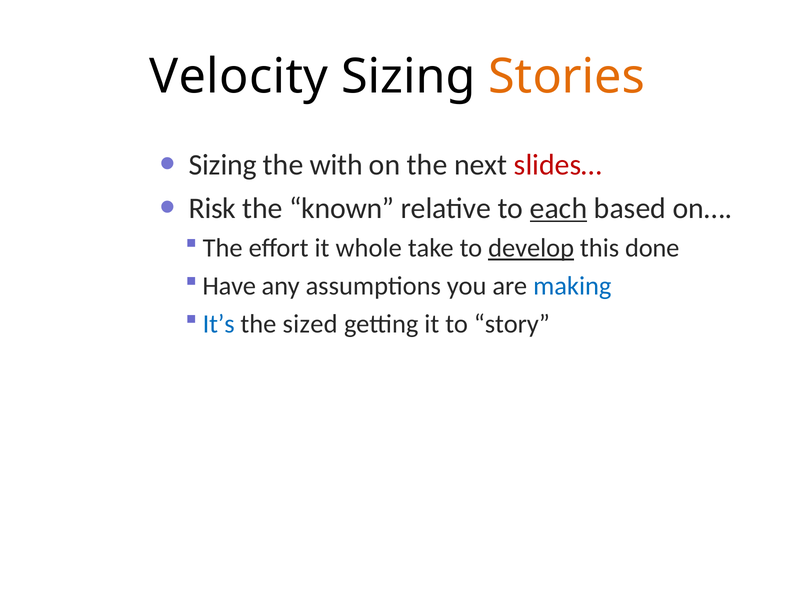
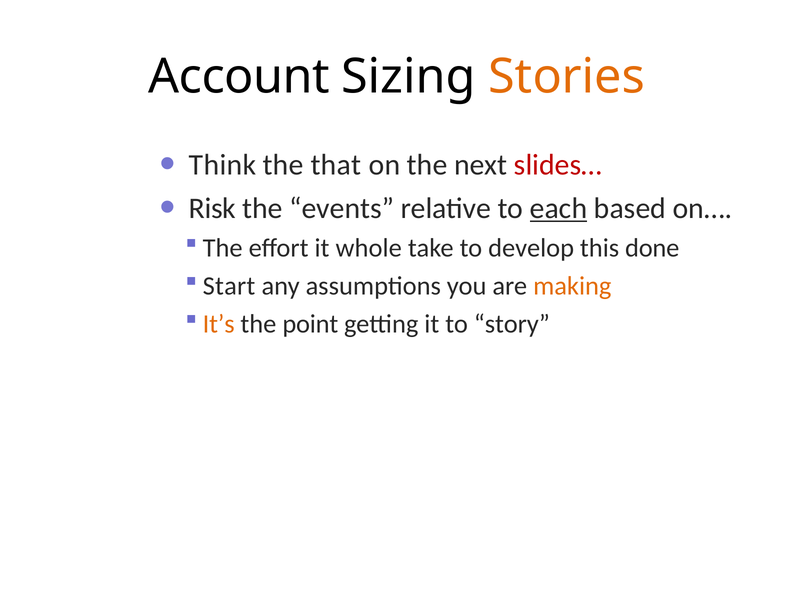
Velocity: Velocity -> Account (239, 77)
Sizing: Sizing -> Think (223, 165)
with: with -> that (336, 165)
known: known -> events (342, 208)
develop underline: present -> none (531, 248)
Have: Have -> Start (229, 286)
making colour: blue -> orange (572, 286)
It’s colour: blue -> orange (219, 324)
sized: sized -> point (310, 324)
